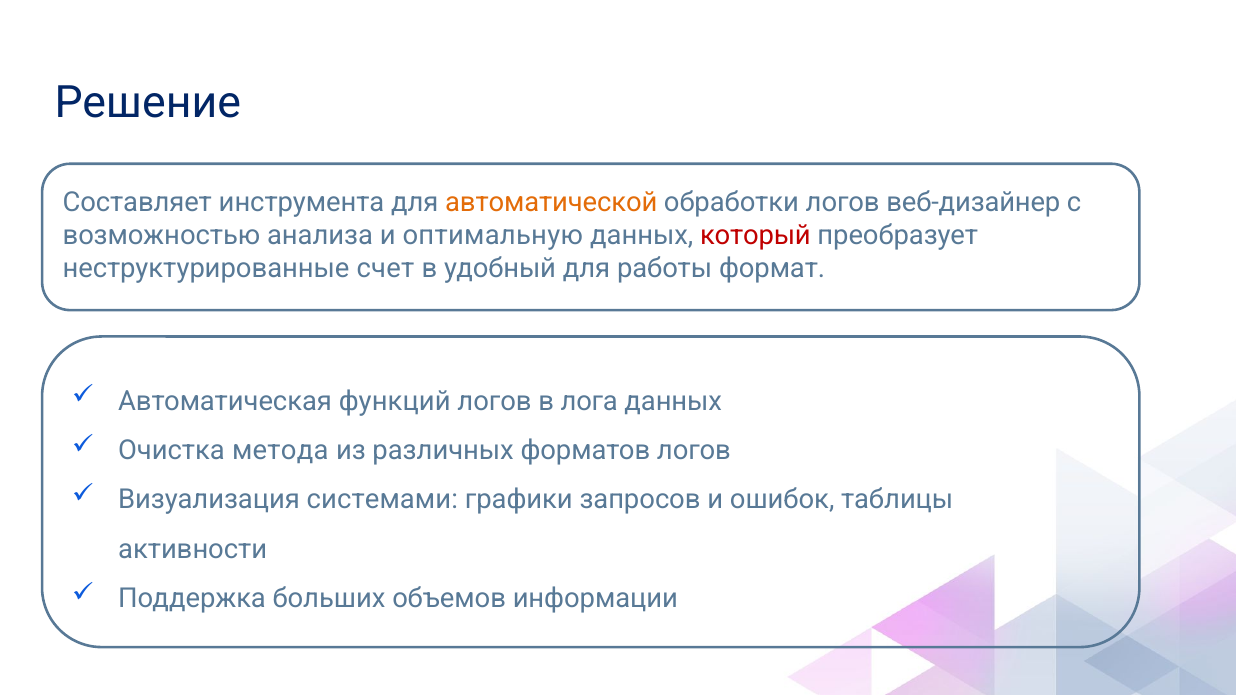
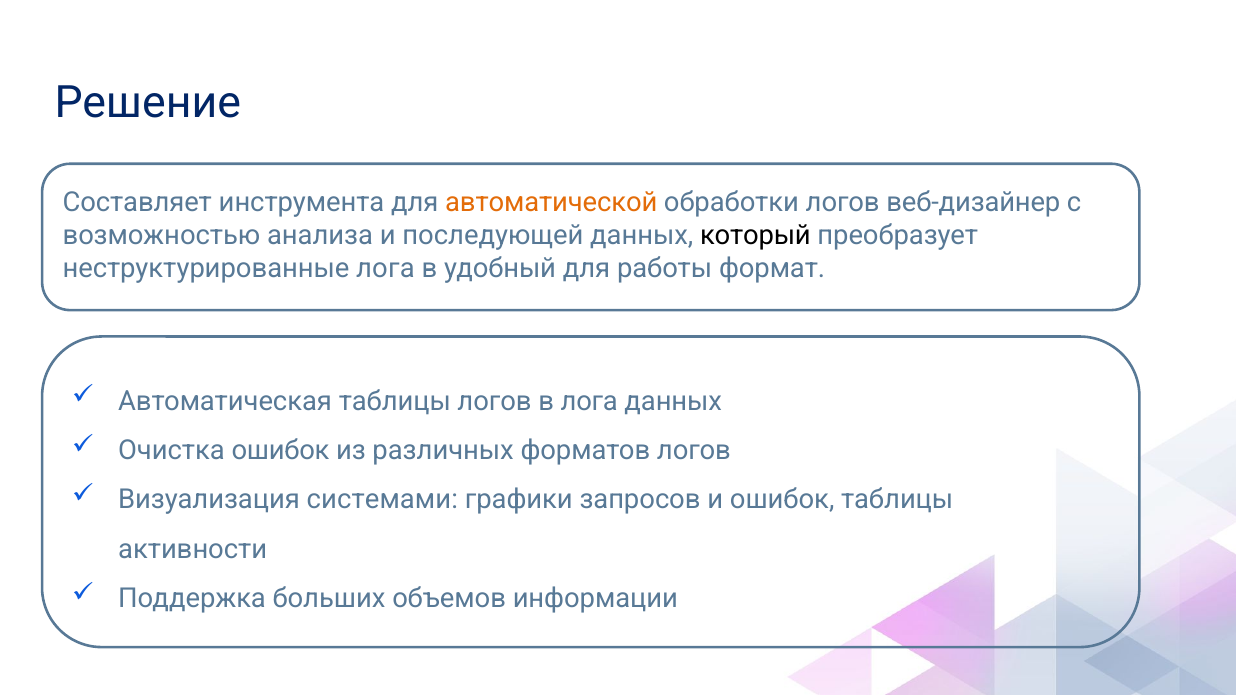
оптимальную: оптимальную -> последующей (493, 236)
который colour: red -> black (755, 236)
неструктурированные счет: счет -> лога (385, 269)
Автоматическая функций: функций -> таблицы (395, 401)
Очистка метода: метода -> ошибок (281, 451)
